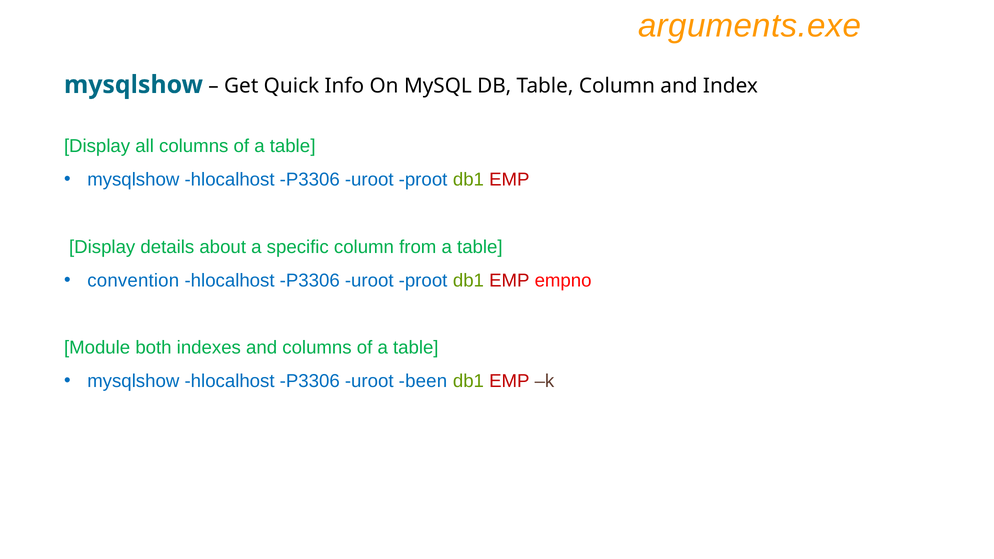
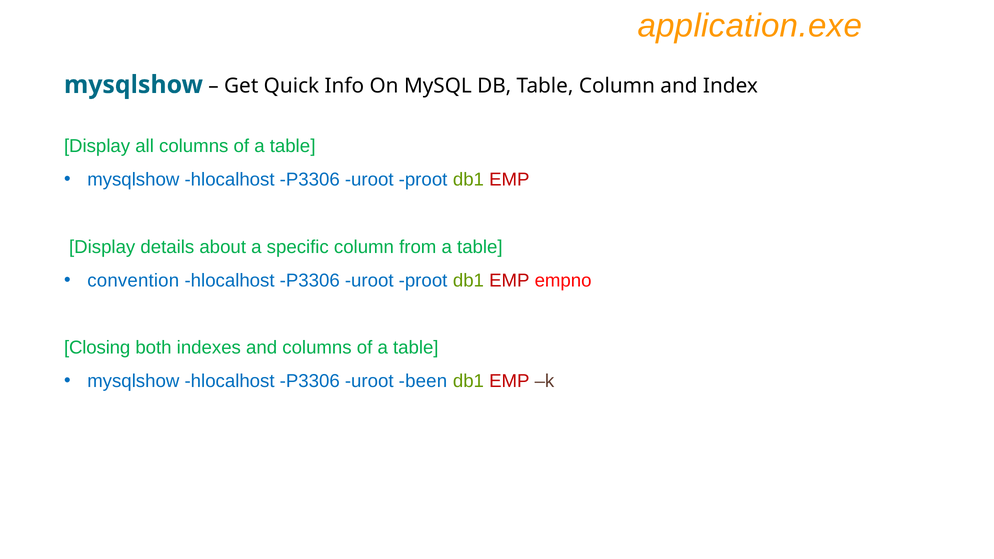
arguments.exe: arguments.exe -> application.exe (750, 26)
Module: Module -> Closing (97, 348)
